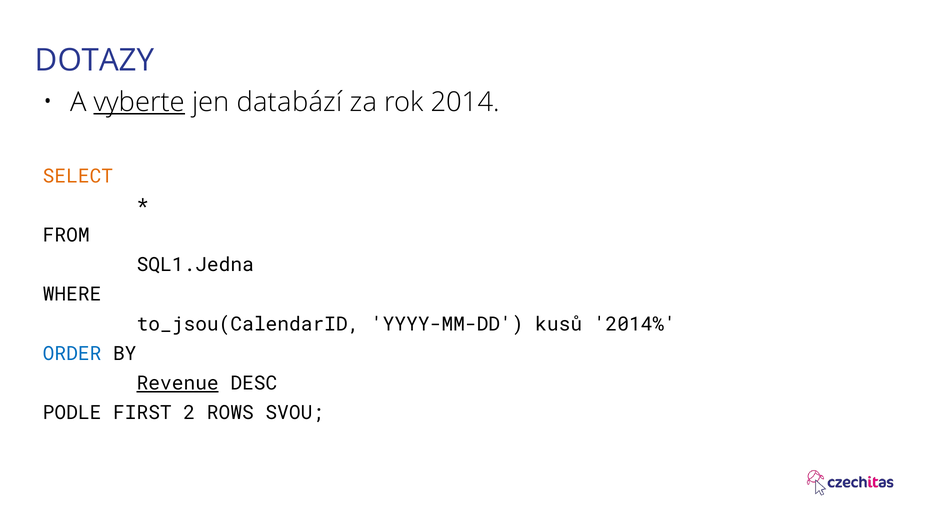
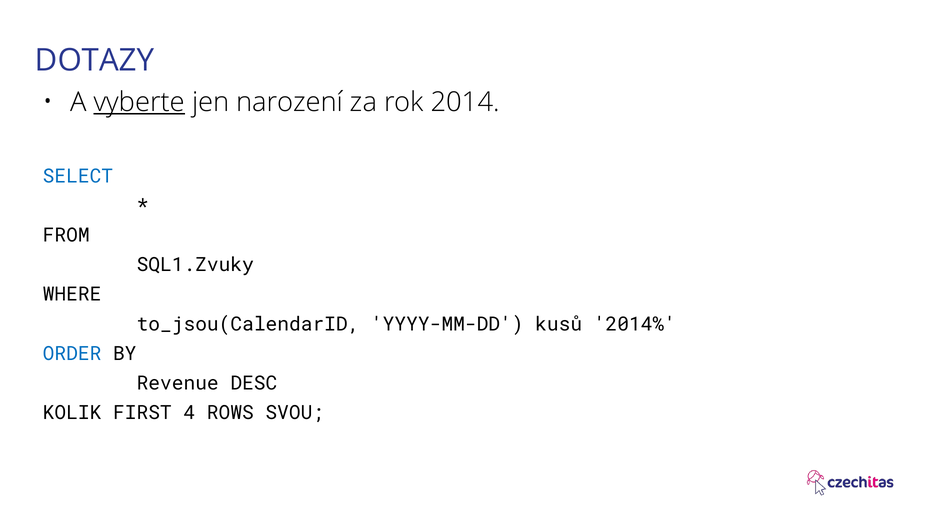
databází: databází -> narození (290, 102)
SELECT colour: orange -> blue (78, 176)
SQL1.Jedna: SQL1.Jedna -> SQL1.Zvuky (195, 265)
Revenue underline: present -> none (178, 383)
PODLE: PODLE -> KOLIK (72, 413)
2: 2 -> 4 (189, 413)
